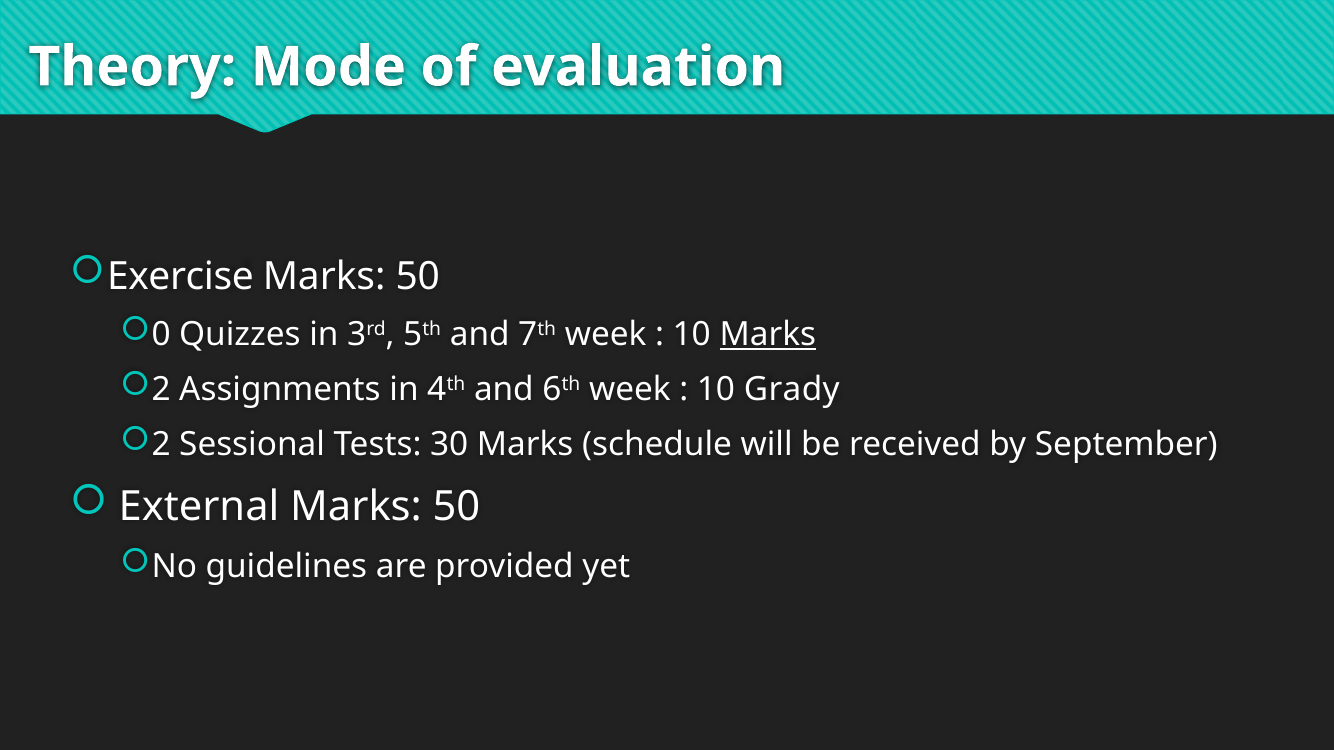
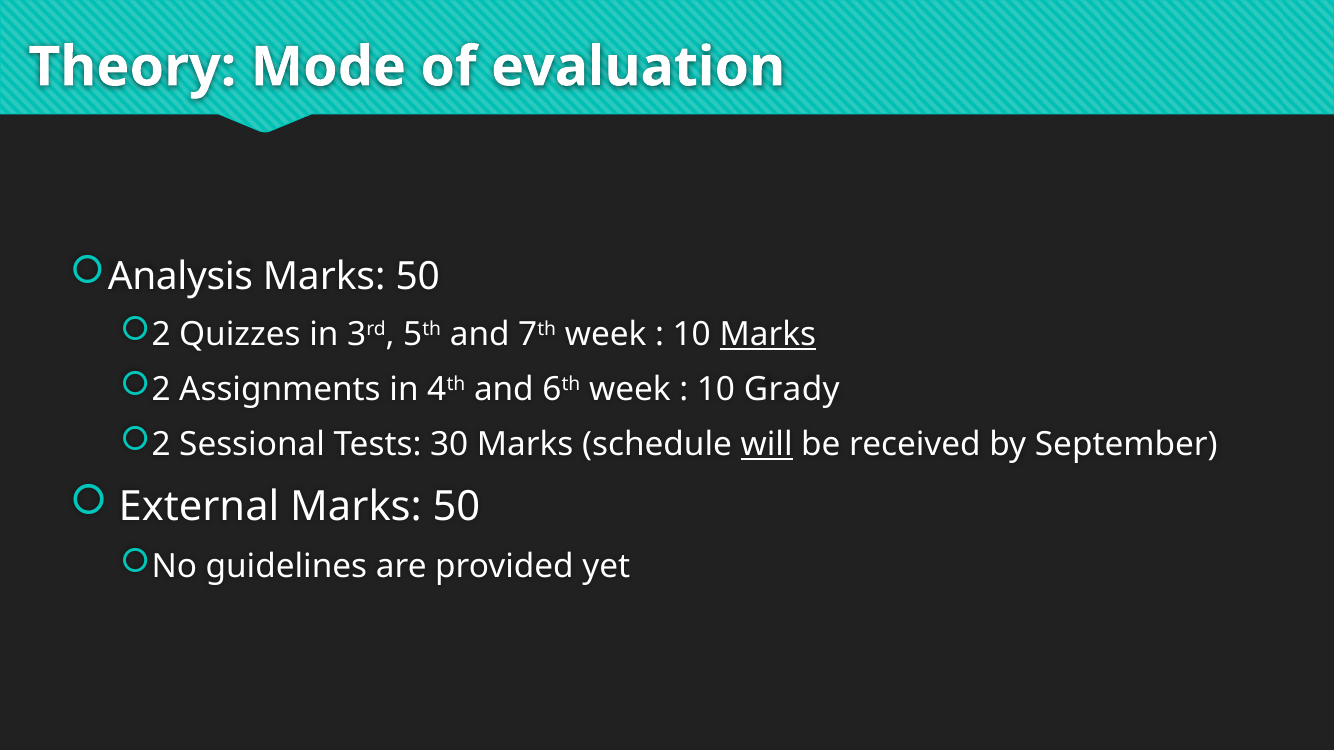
Exercise: Exercise -> Analysis (180, 277)
0: 0 -> 2 (161, 335)
will underline: none -> present (767, 445)
